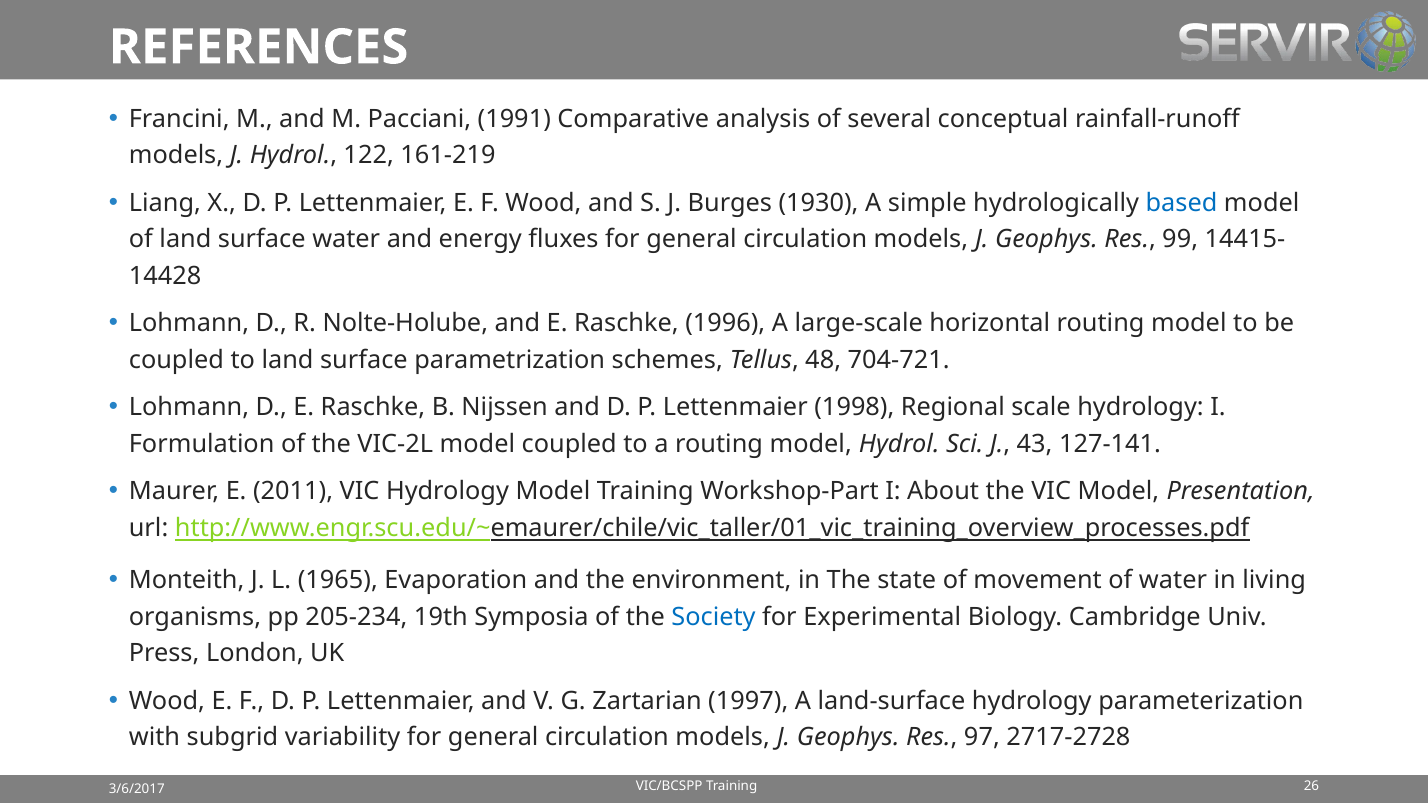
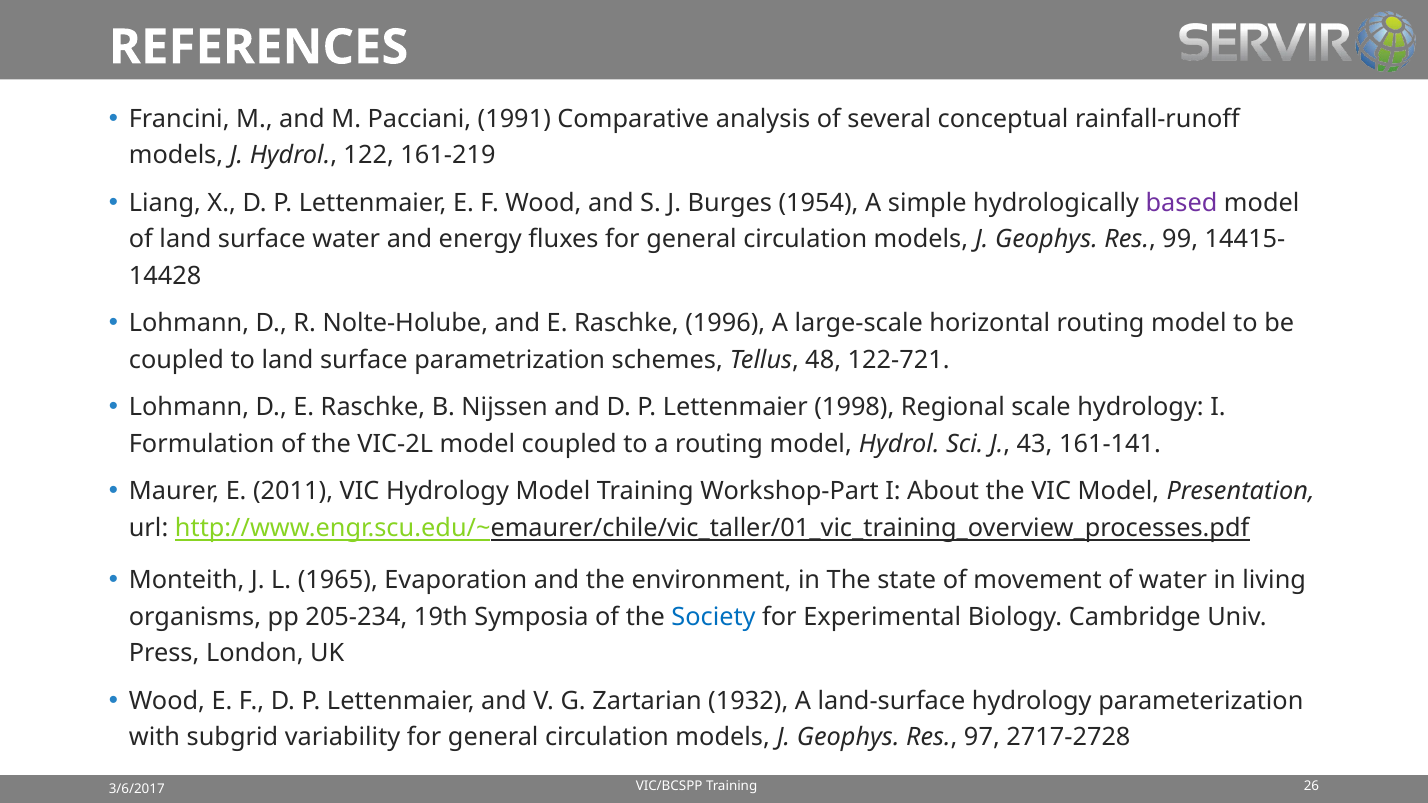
1930: 1930 -> 1954 (819, 203)
based colour: blue -> purple (1181, 203)
704-721: 704-721 -> 122-721 (899, 360)
127-141: 127-141 -> 161-141 (1110, 444)
1997: 1997 -> 1932 (748, 701)
